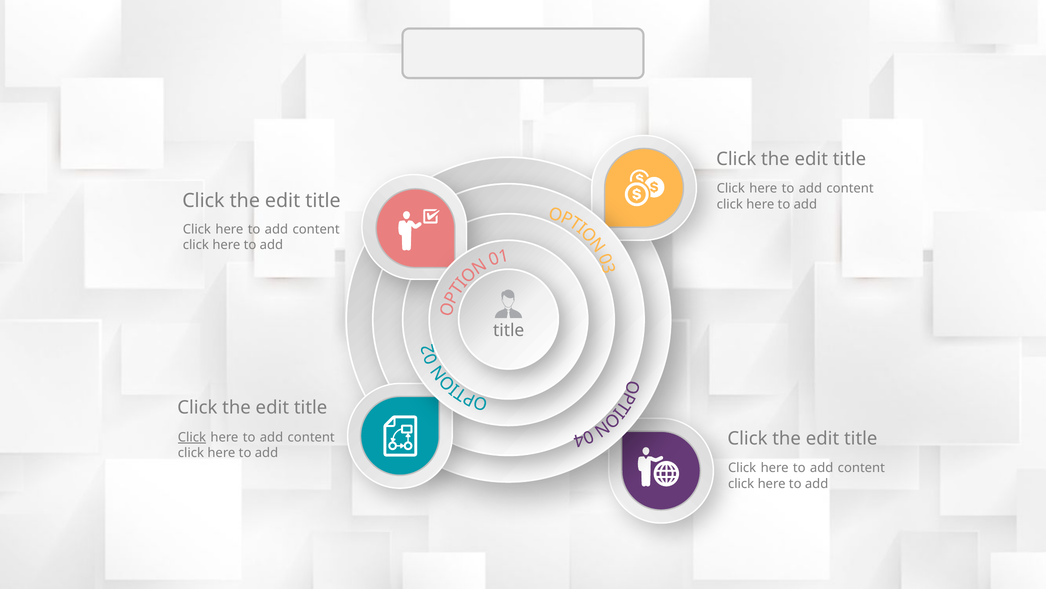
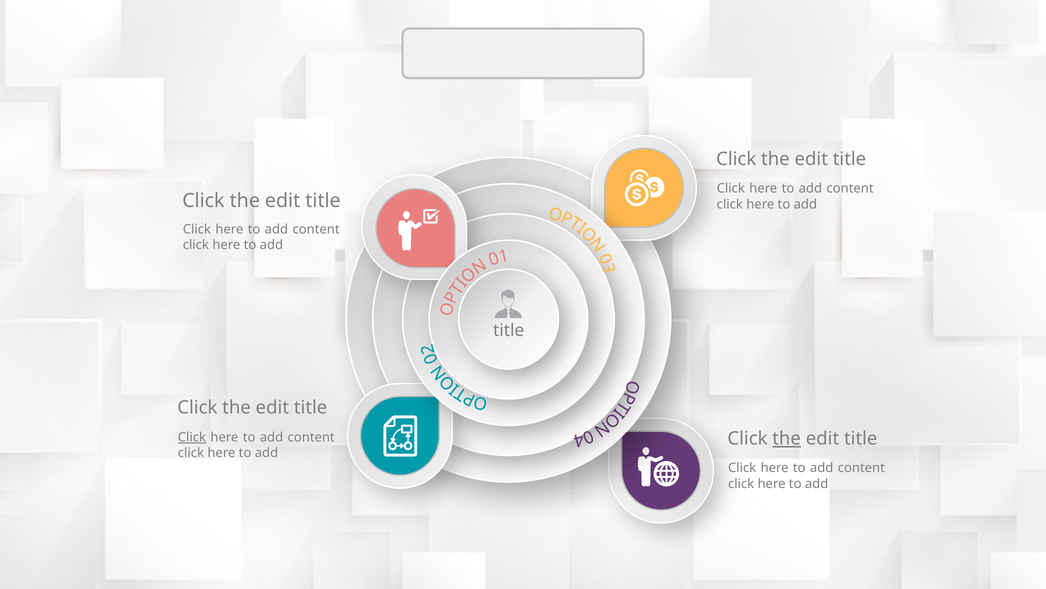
the underline: none -> present (787, 438)
